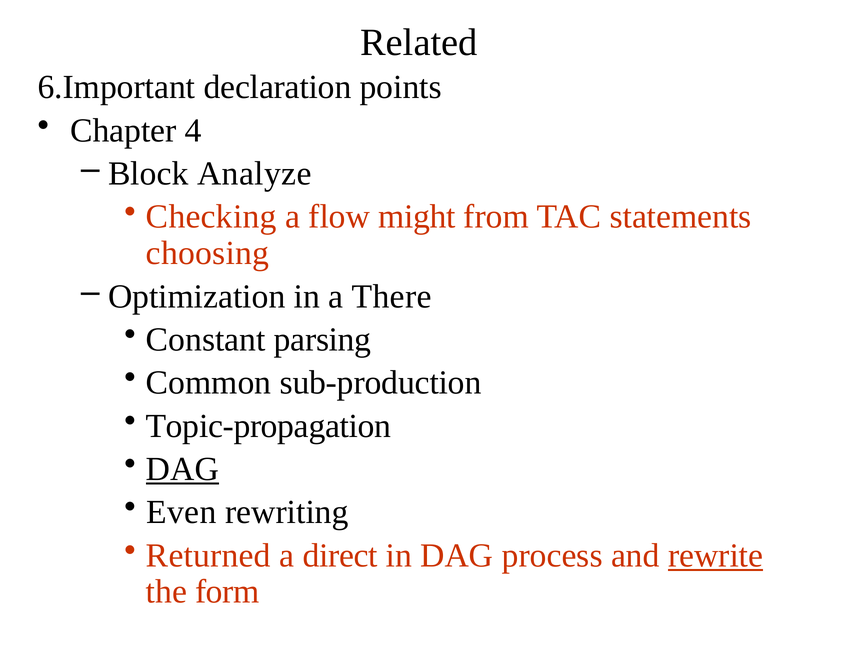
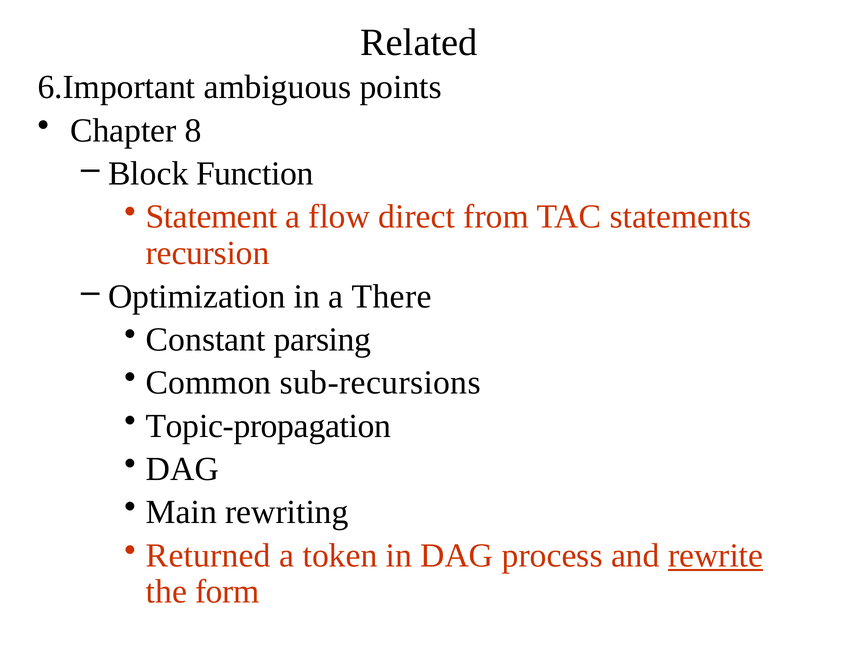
declaration: declaration -> ambiguous (278, 87)
4: 4 -> 8 (193, 131)
Analyze: Analyze -> Function (255, 174)
Checking: Checking -> Statement (211, 217)
might: might -> direct (417, 217)
choosing: choosing -> recursion (208, 253)
sub-production: sub-production -> sub-recursions (380, 383)
DAG underline: present -> none (182, 469)
Even: Even -> Main (181, 512)
direct: direct -> token (340, 556)
